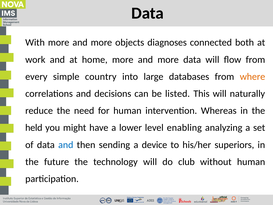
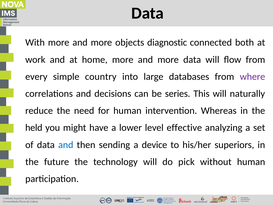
diagnoses: diagnoses -> diagnostic (167, 42)
where colour: orange -> purple (252, 76)
listed: listed -> series (178, 94)
enabling: enabling -> effective (184, 128)
club: club -> pick (186, 162)
